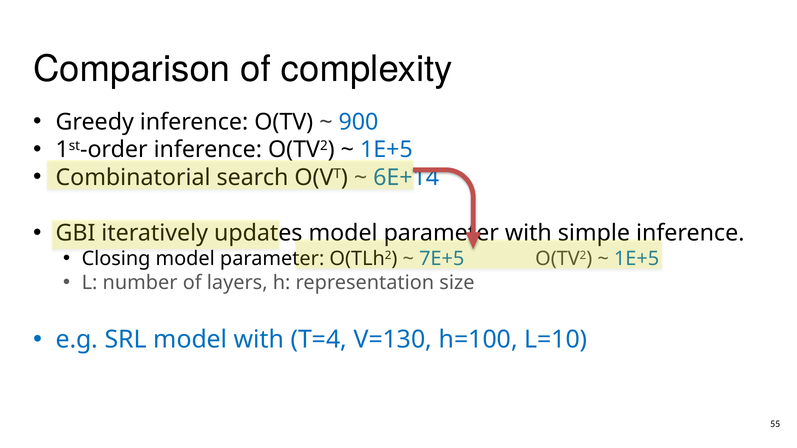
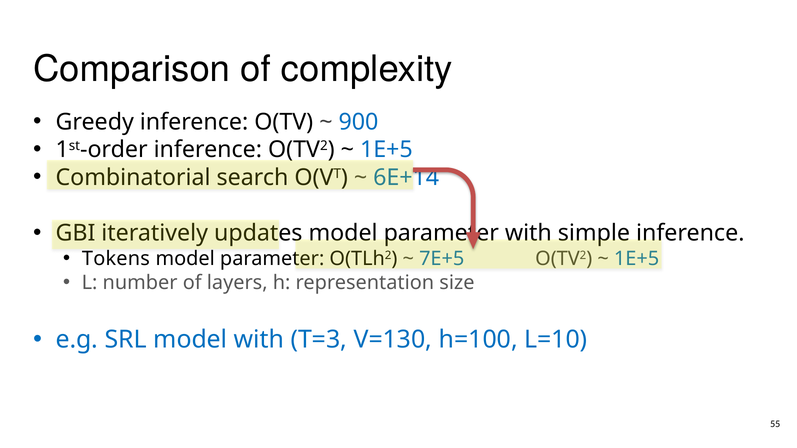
Closing: Closing -> Tokens (116, 259)
T=4: T=4 -> T=3 (319, 340)
